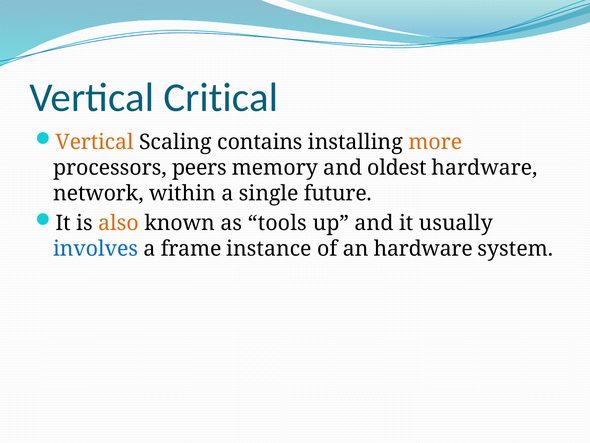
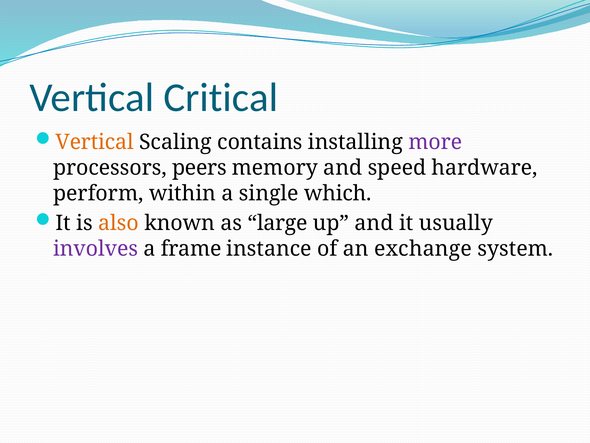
more colour: orange -> purple (435, 142)
oldest: oldest -> speed (397, 168)
network: network -> perform (98, 193)
future: future -> which (338, 193)
tools: tools -> large (278, 223)
involves colour: blue -> purple (96, 249)
an hardware: hardware -> exchange (423, 249)
